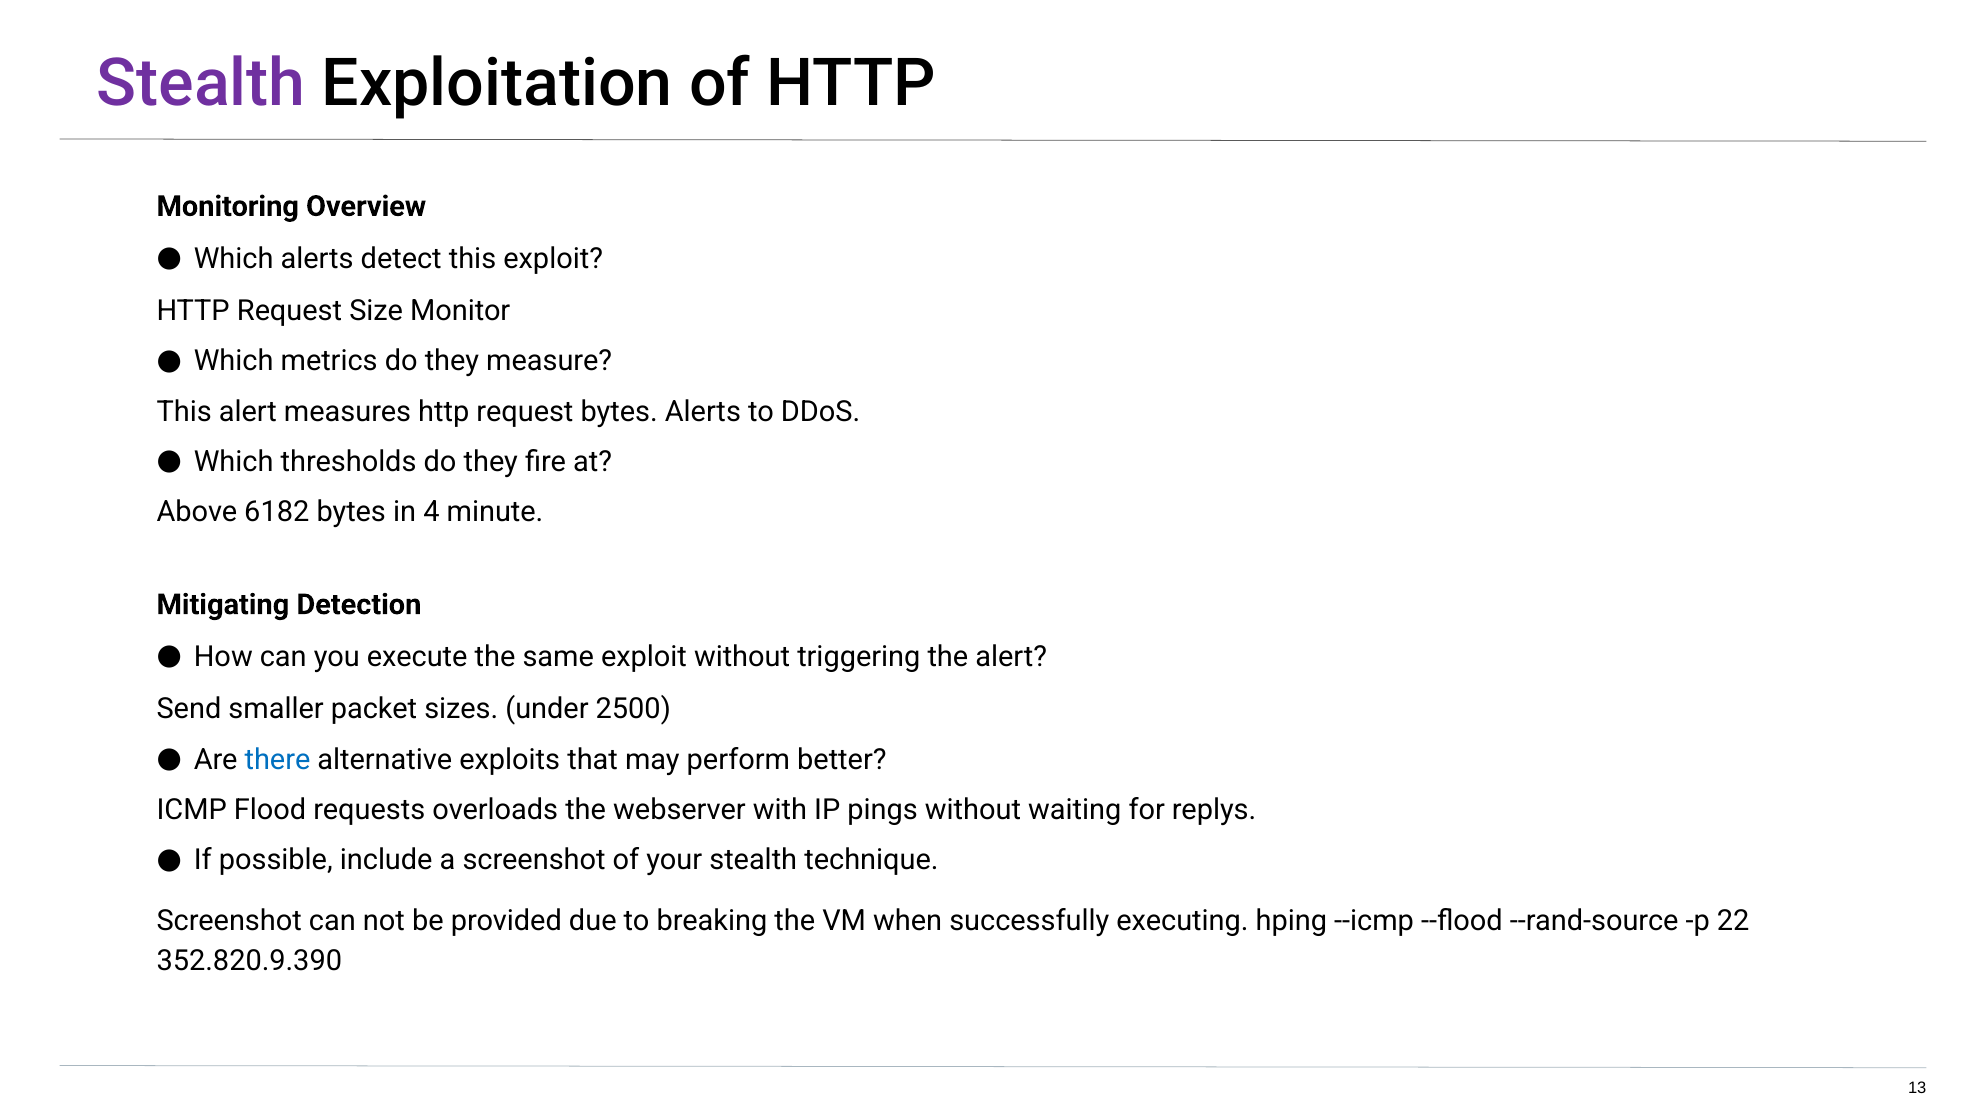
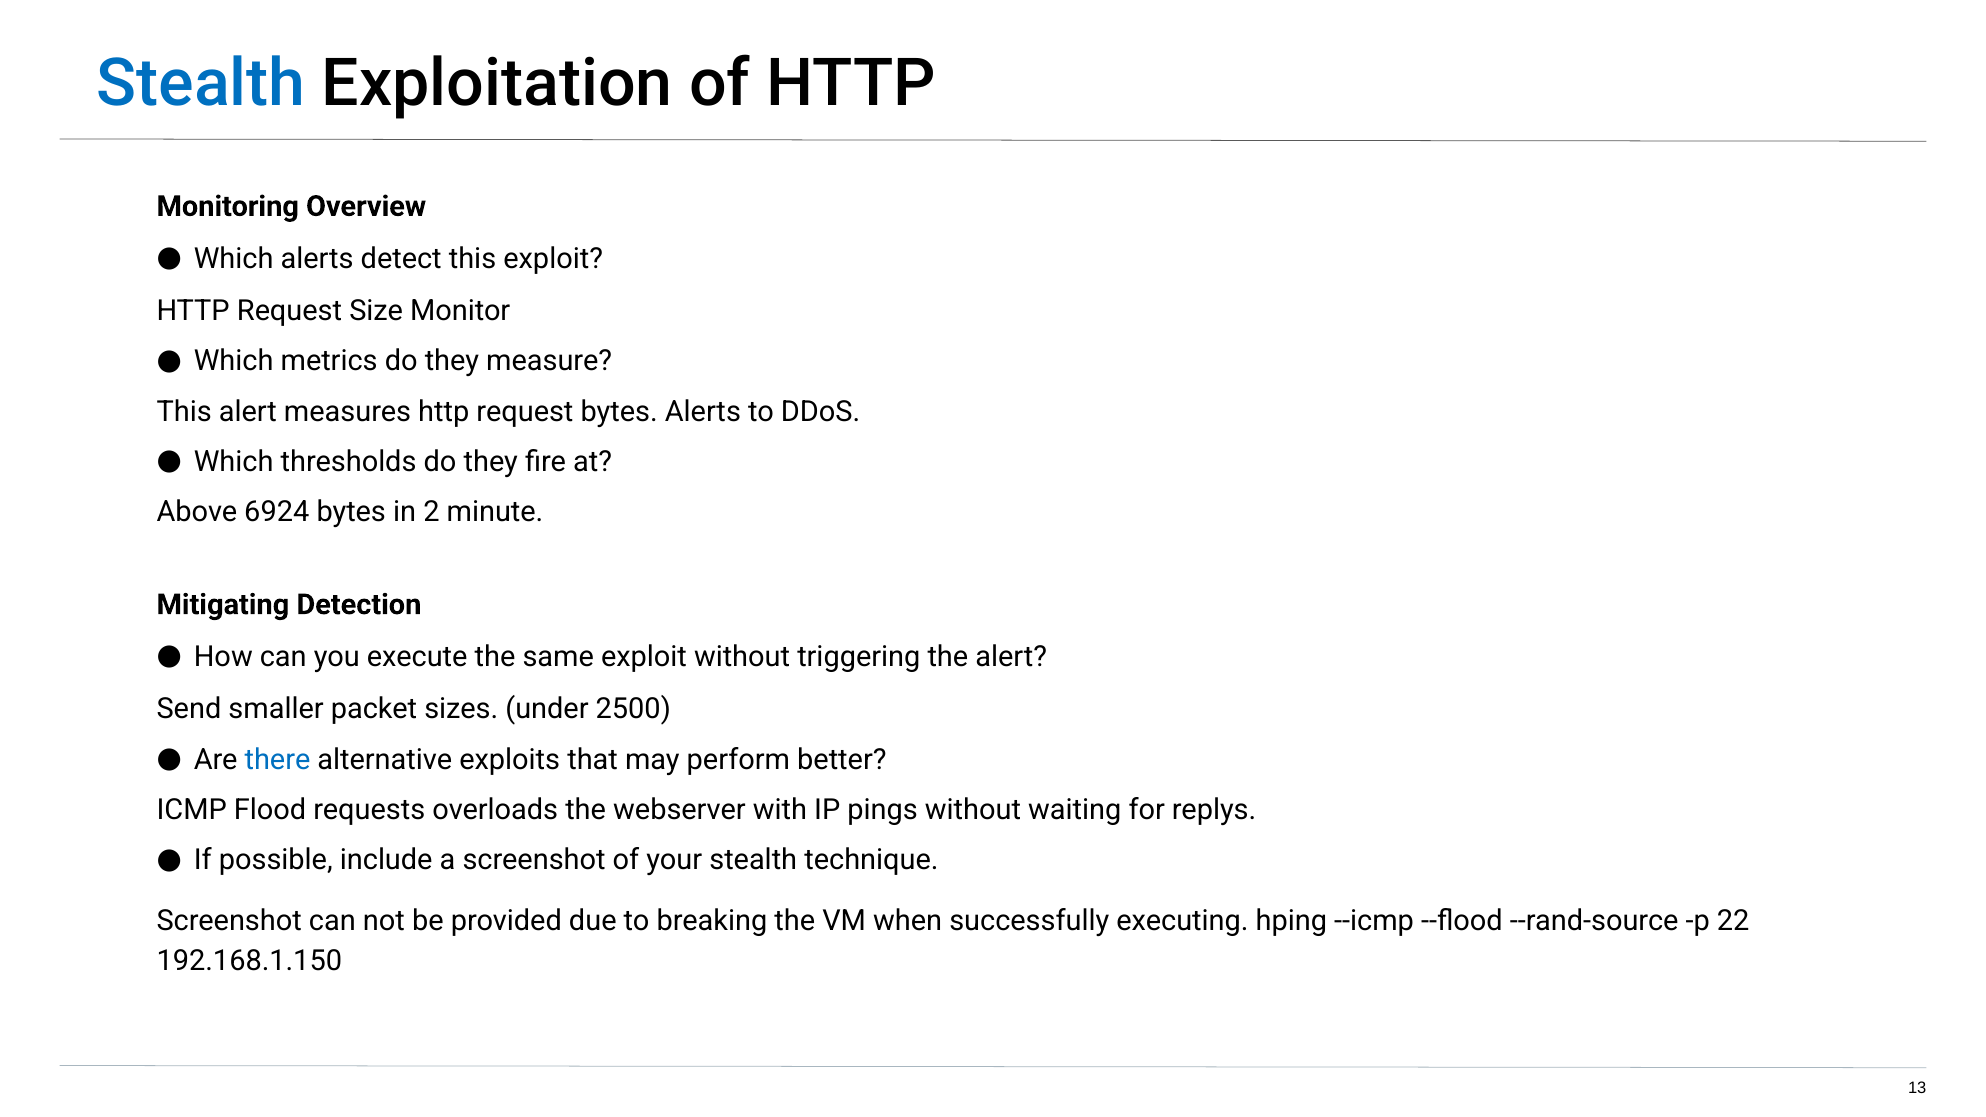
Stealth colour: purple -> blue (201, 84)
6182: 6182 -> 6924 (277, 512)
4: 4 -> 2 (431, 512)
352.820.9.390: 352.820.9.390 -> 192.168.1.150 (249, 961)
